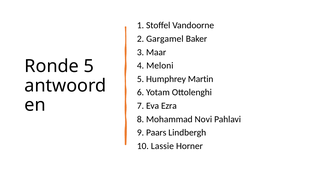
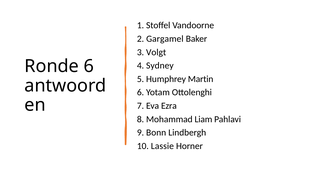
Maar: Maar -> Volgt (156, 52)
Ronde 5: 5 -> 6 (89, 66)
Meloni: Meloni -> Sydney (160, 66)
Novi: Novi -> Liam (203, 119)
Paars: Paars -> Bonn (156, 133)
